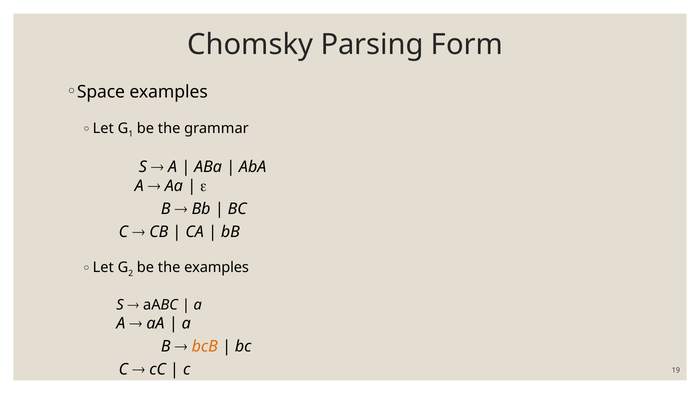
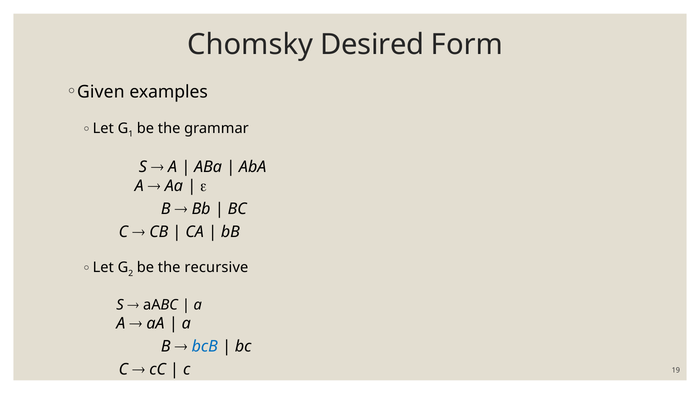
Parsing: Parsing -> Desired (372, 44)
Space: Space -> Given (101, 92)
the examples: examples -> recursive (216, 267)
bcB colour: orange -> blue (205, 346)
